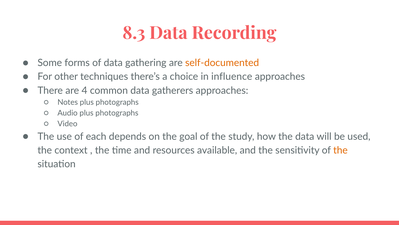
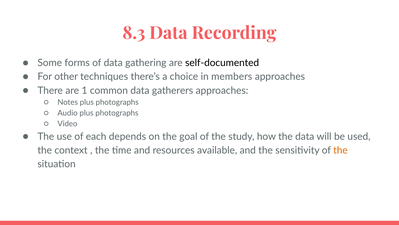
self-documented colour: orange -> black (222, 63)
influence: influence -> members (232, 77)
4: 4 -> 1 (85, 90)
